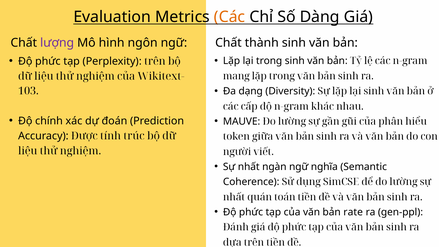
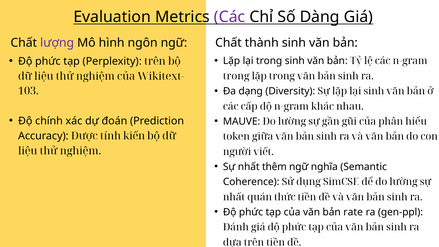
Các colour: orange -> purple (230, 17)
mang: mang -> trong (236, 76)
trúc: trúc -> kiến (134, 136)
ngàn: ngàn -> thêm (274, 167)
toán: toán -> thức (285, 197)
